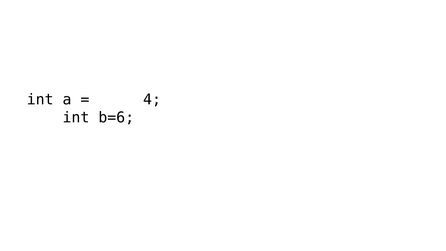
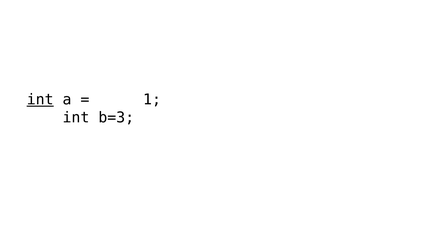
int underline: none -> present (40, 100)
4: 4 -> 1 (152, 100)
b=6: b=6 -> b=3 (116, 118)
